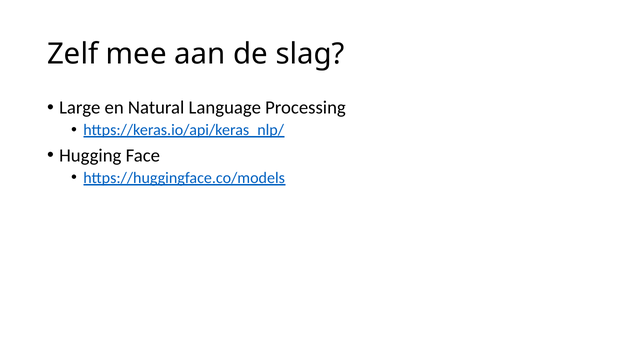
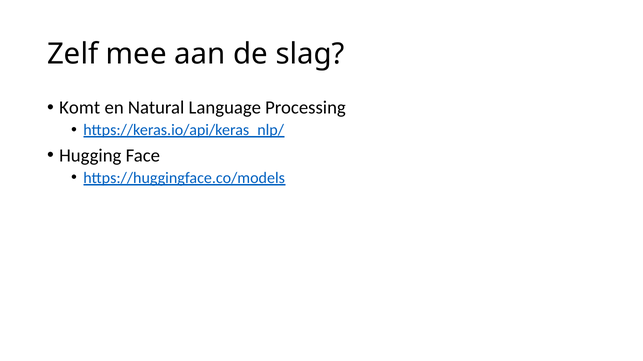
Large: Large -> Komt (80, 108)
